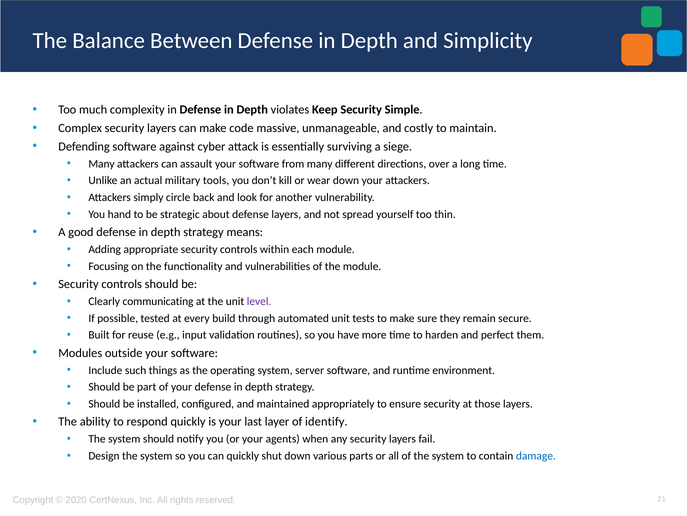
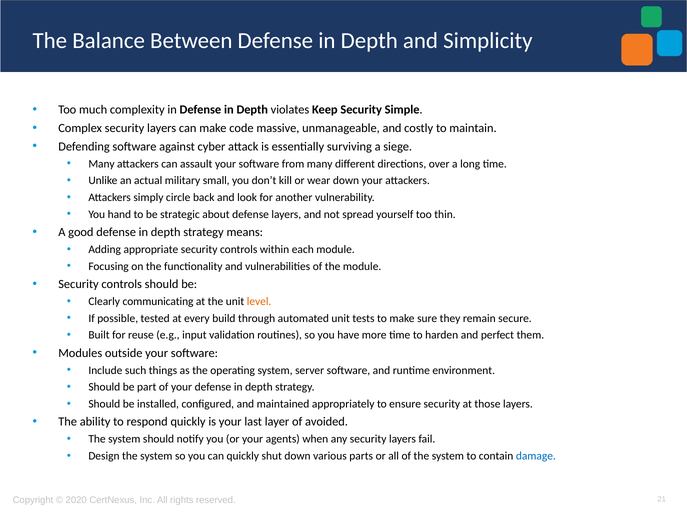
tools: tools -> small (216, 180)
level colour: purple -> orange (259, 301)
identify: identify -> avoided (326, 421)
